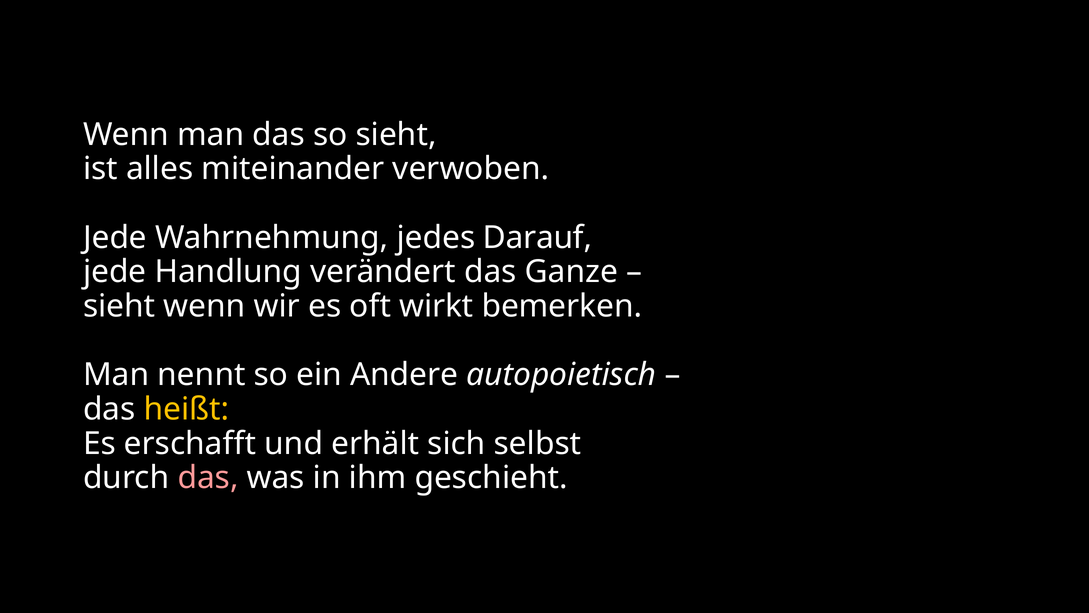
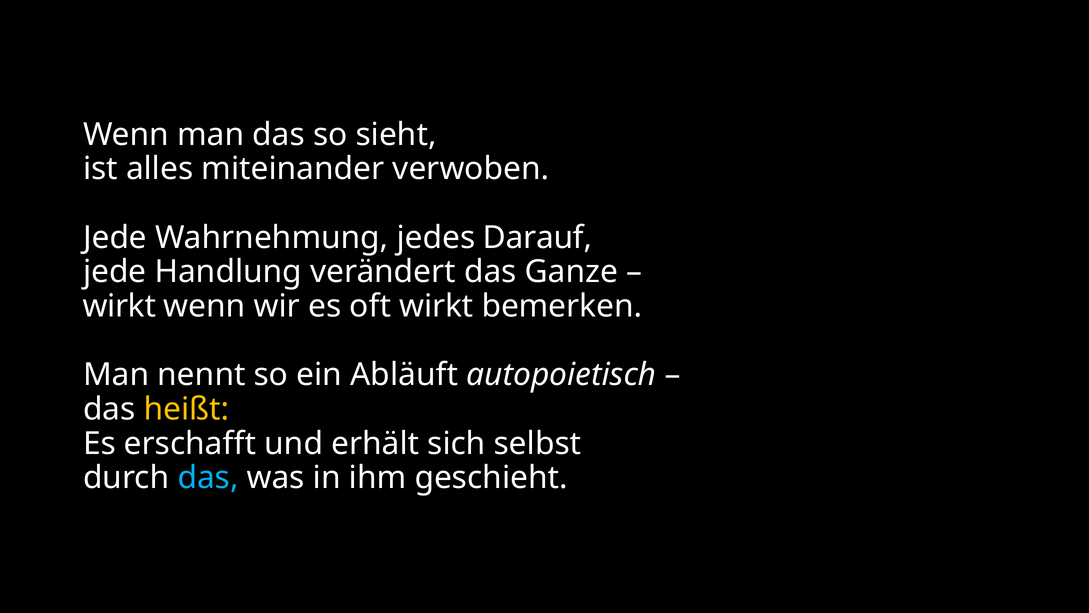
sieht: sieht -> wirkt (119, 306)
Andere: Andere -> Abläuft (404, 375)
das colour: pink -> light blue (208, 478)
